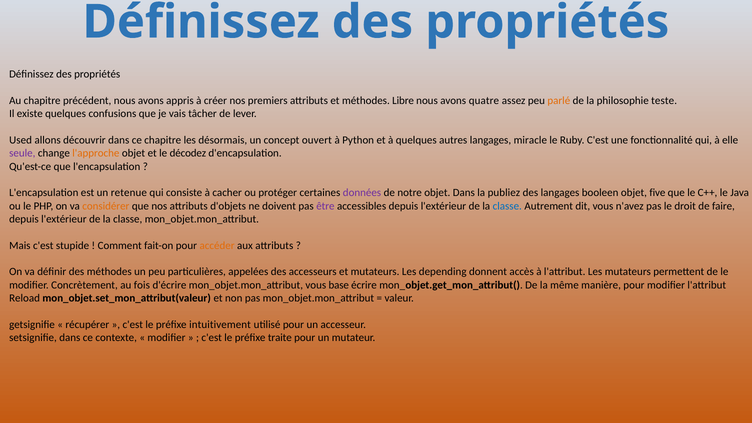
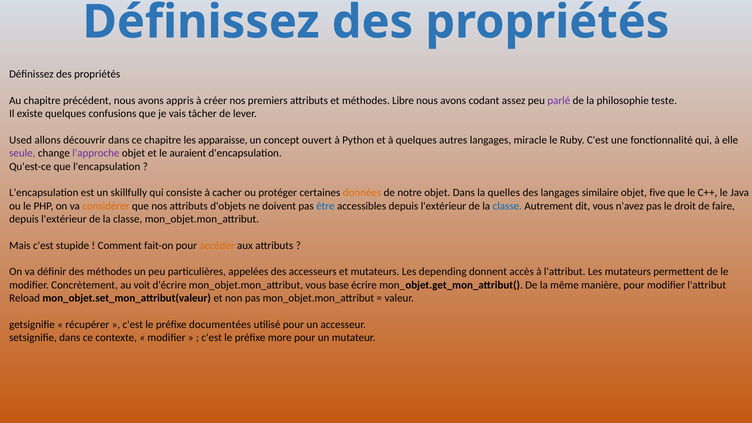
quatre: quatre -> codant (484, 101)
parlé colour: orange -> purple (559, 101)
désormais: désormais -> apparaisse (223, 140)
l'approche colour: orange -> purple (96, 153)
décodez: décodez -> auraient (188, 153)
retenue: retenue -> skillfully (129, 193)
données colour: purple -> orange (362, 193)
publiez: publiez -> quelles (504, 193)
booleen: booleen -> similaire (600, 193)
être colour: purple -> blue (325, 206)
fois: fois -> voit (142, 285)
intuitivement: intuitivement -> documentées (220, 324)
traite: traite -> more (280, 338)
